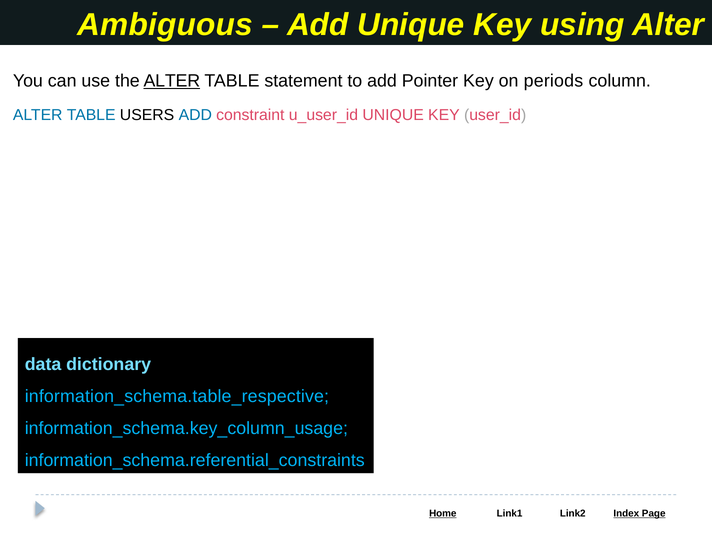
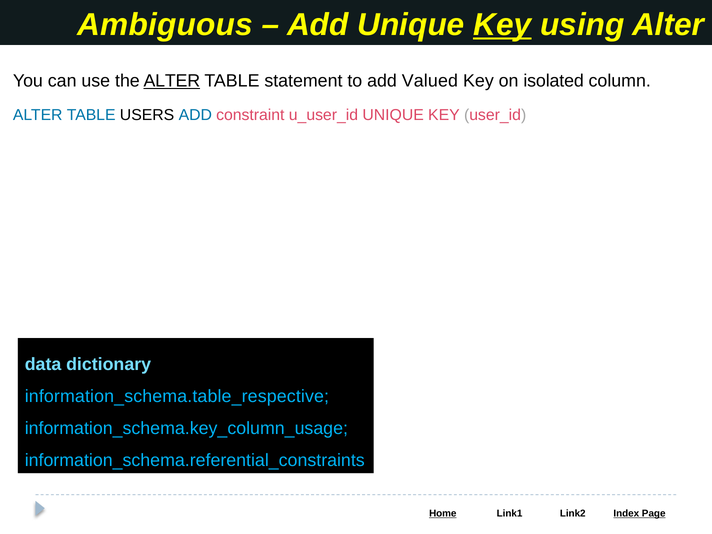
Key underline: none -> present (502, 25)
Pointer: Pointer -> Valued (430, 81)
periods: periods -> isolated (554, 81)
